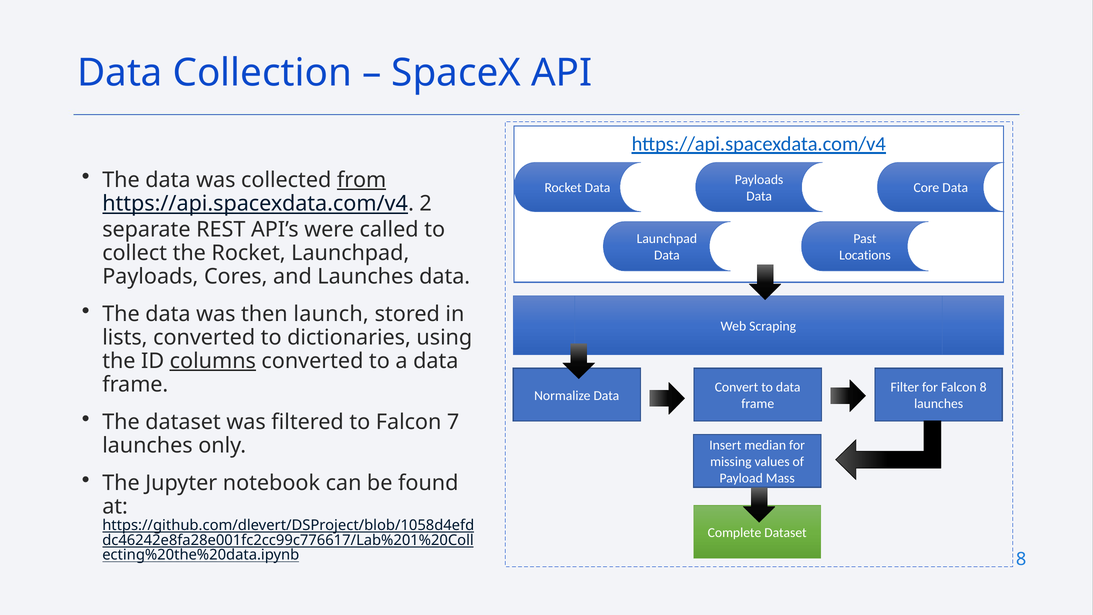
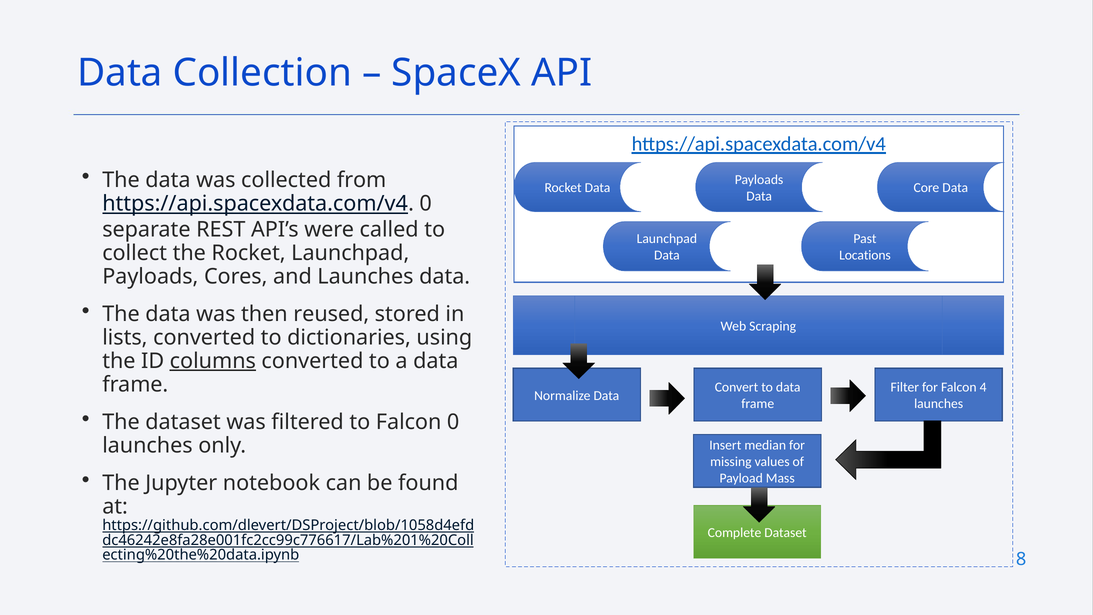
from underline: present -> none (362, 180)
https://api.spacexdata.com/v4 2: 2 -> 0 (426, 203)
launch: launch -> reused (331, 314)
Falcon 8: 8 -> 4 (983, 387)
Falcon 7: 7 -> 0 (453, 422)
